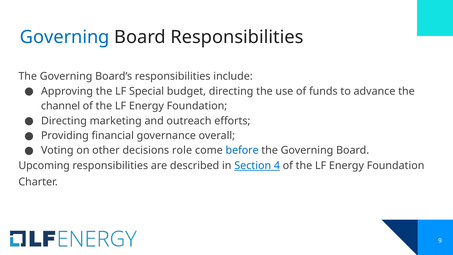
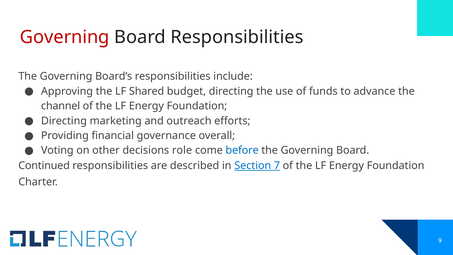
Governing colour: blue -> red (65, 37)
Special: Special -> Shared (147, 91)
Upcoming: Upcoming -> Continued (44, 165)
4: 4 -> 7 (277, 165)
